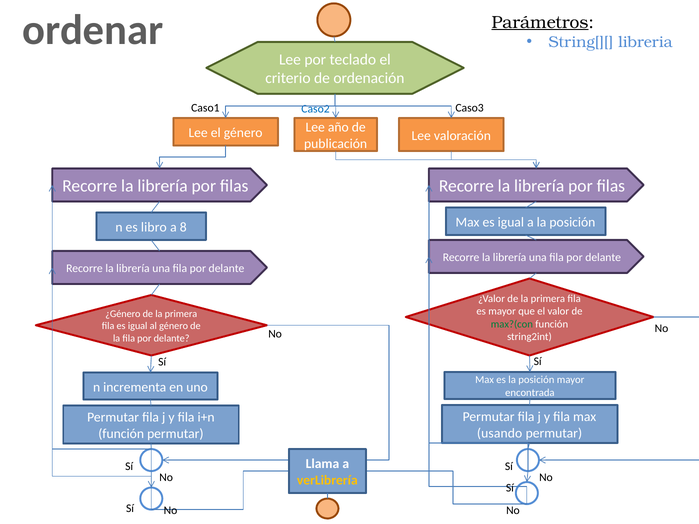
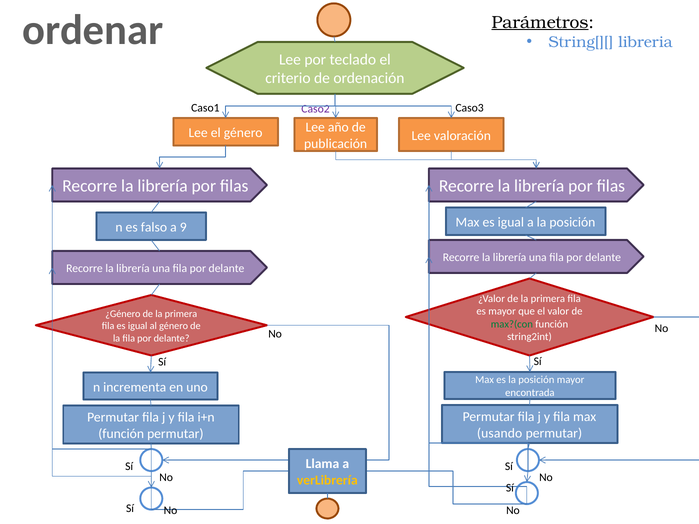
Caso2 colour: blue -> purple (315, 109)
libro: libro -> falso (154, 227)
8: 8 -> 9 (183, 227)
